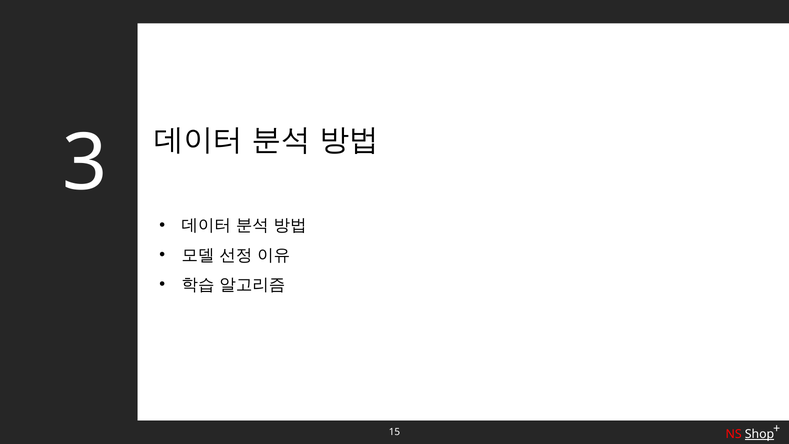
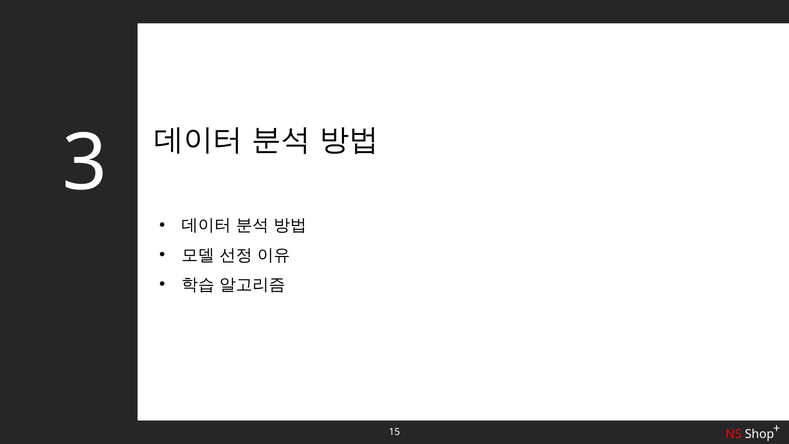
Shop underline: present -> none (759, 434)
